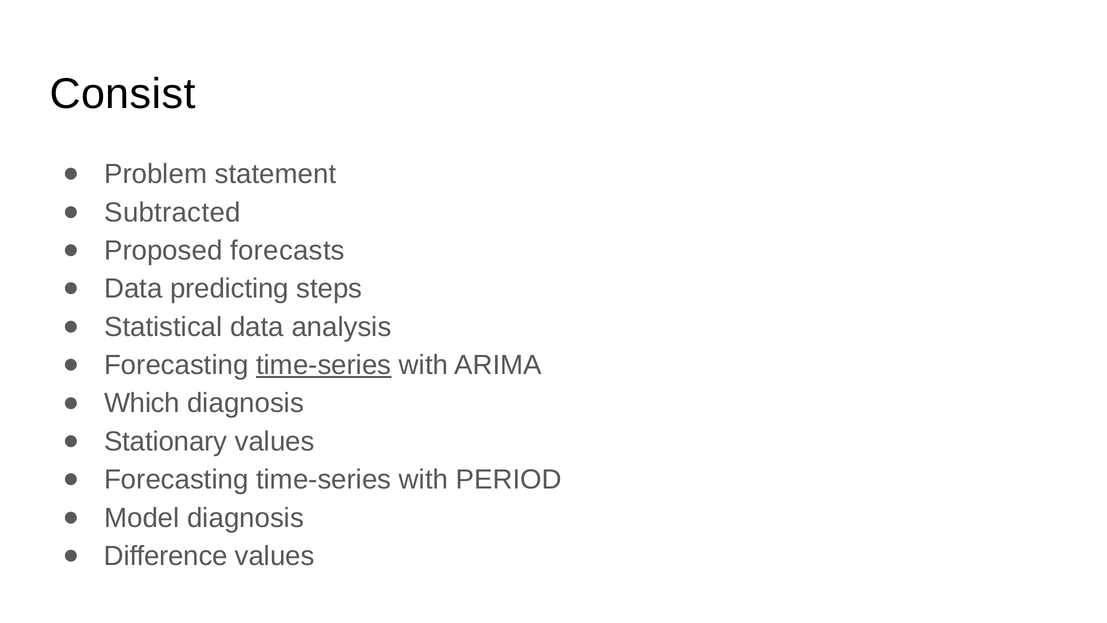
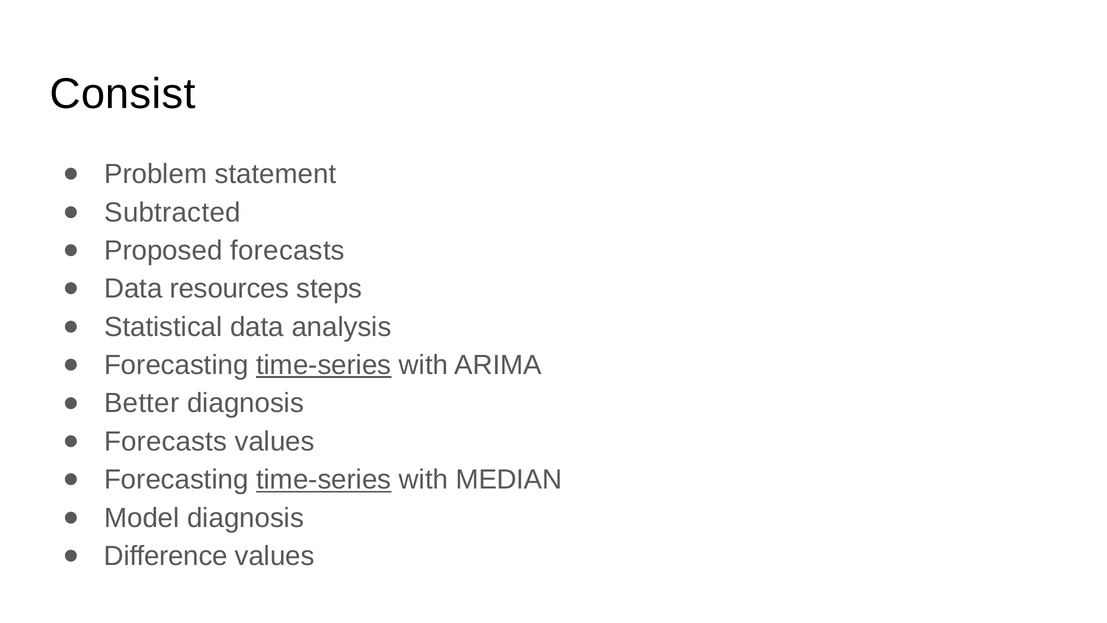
predicting: predicting -> resources (230, 289)
Which: Which -> Better (142, 403)
Stationary: Stationary -> Forecasts (166, 441)
time-series underline: none -> present (324, 480)
PERIOD: PERIOD -> MEDIAN (509, 480)
